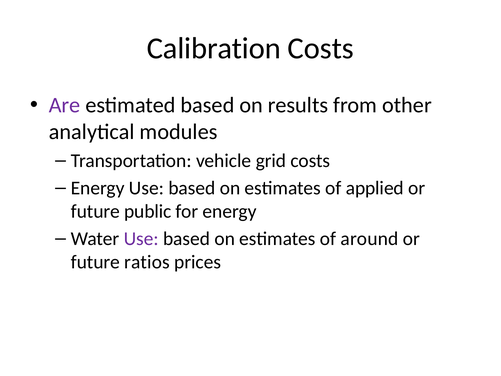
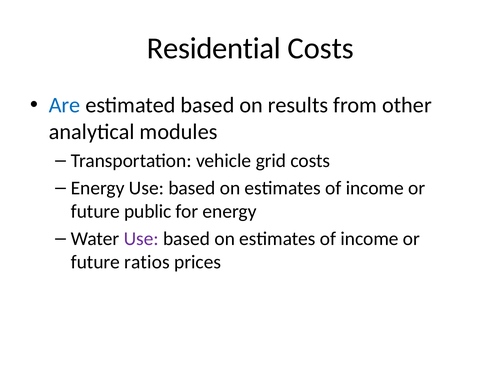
Calibration: Calibration -> Residential (214, 48)
Are colour: purple -> blue (65, 105)
applied: applied -> income (375, 188)
around: around -> income (370, 239)
